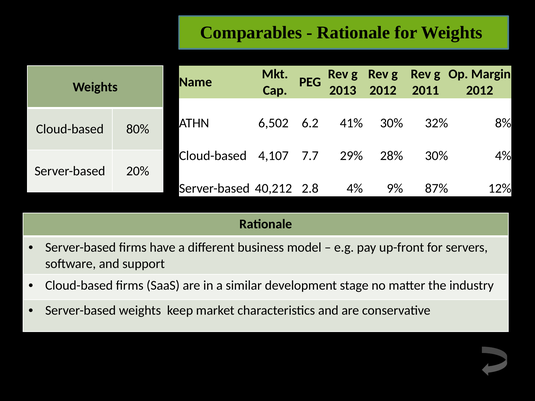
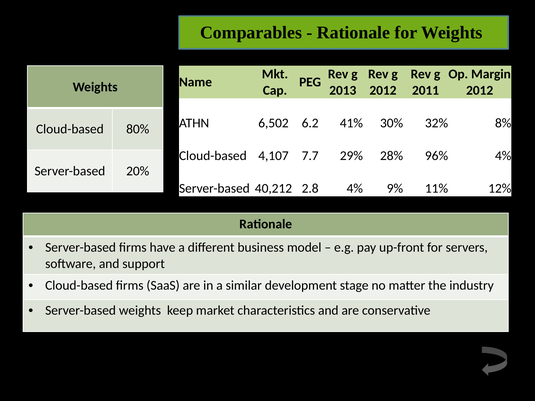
28% 30%: 30% -> 96% (437, 156)
87%: 87% -> 11% (437, 188)
